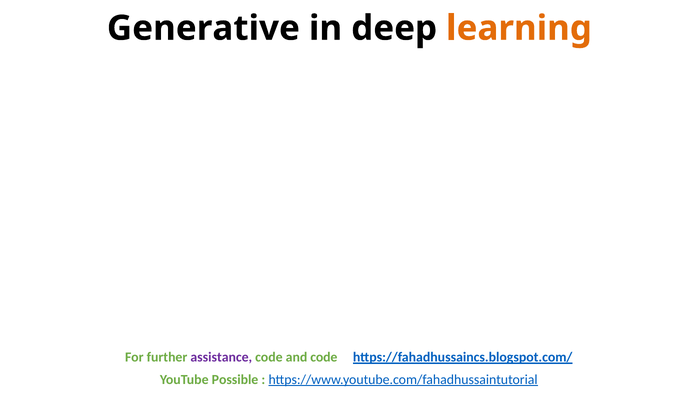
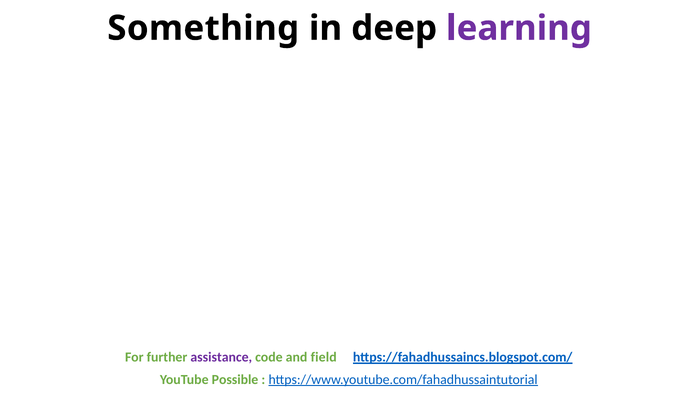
Generative: Generative -> Something (203, 28)
learning colour: orange -> purple (519, 28)
and code: code -> field (324, 357)
